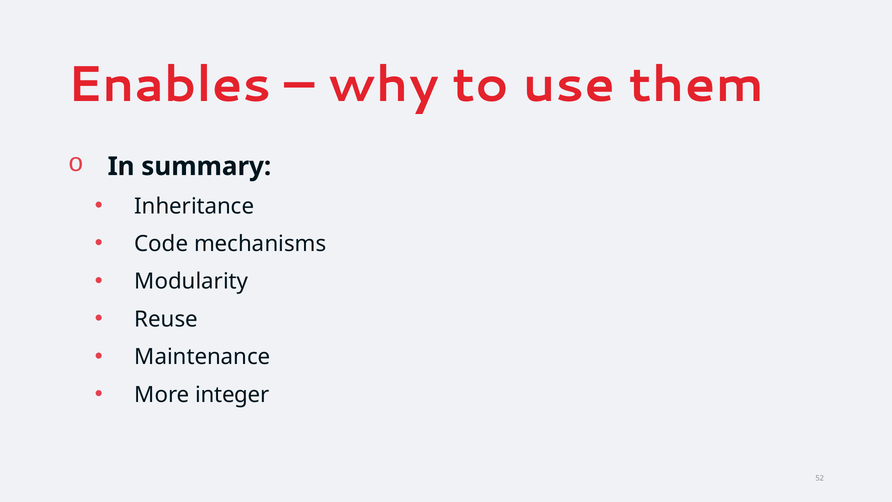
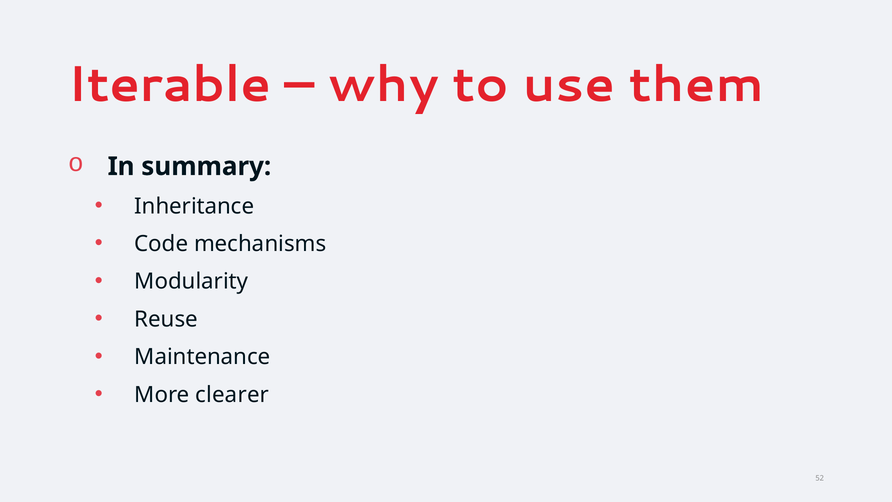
Enables: Enables -> Iterable (169, 85)
integer: integer -> clearer (232, 394)
